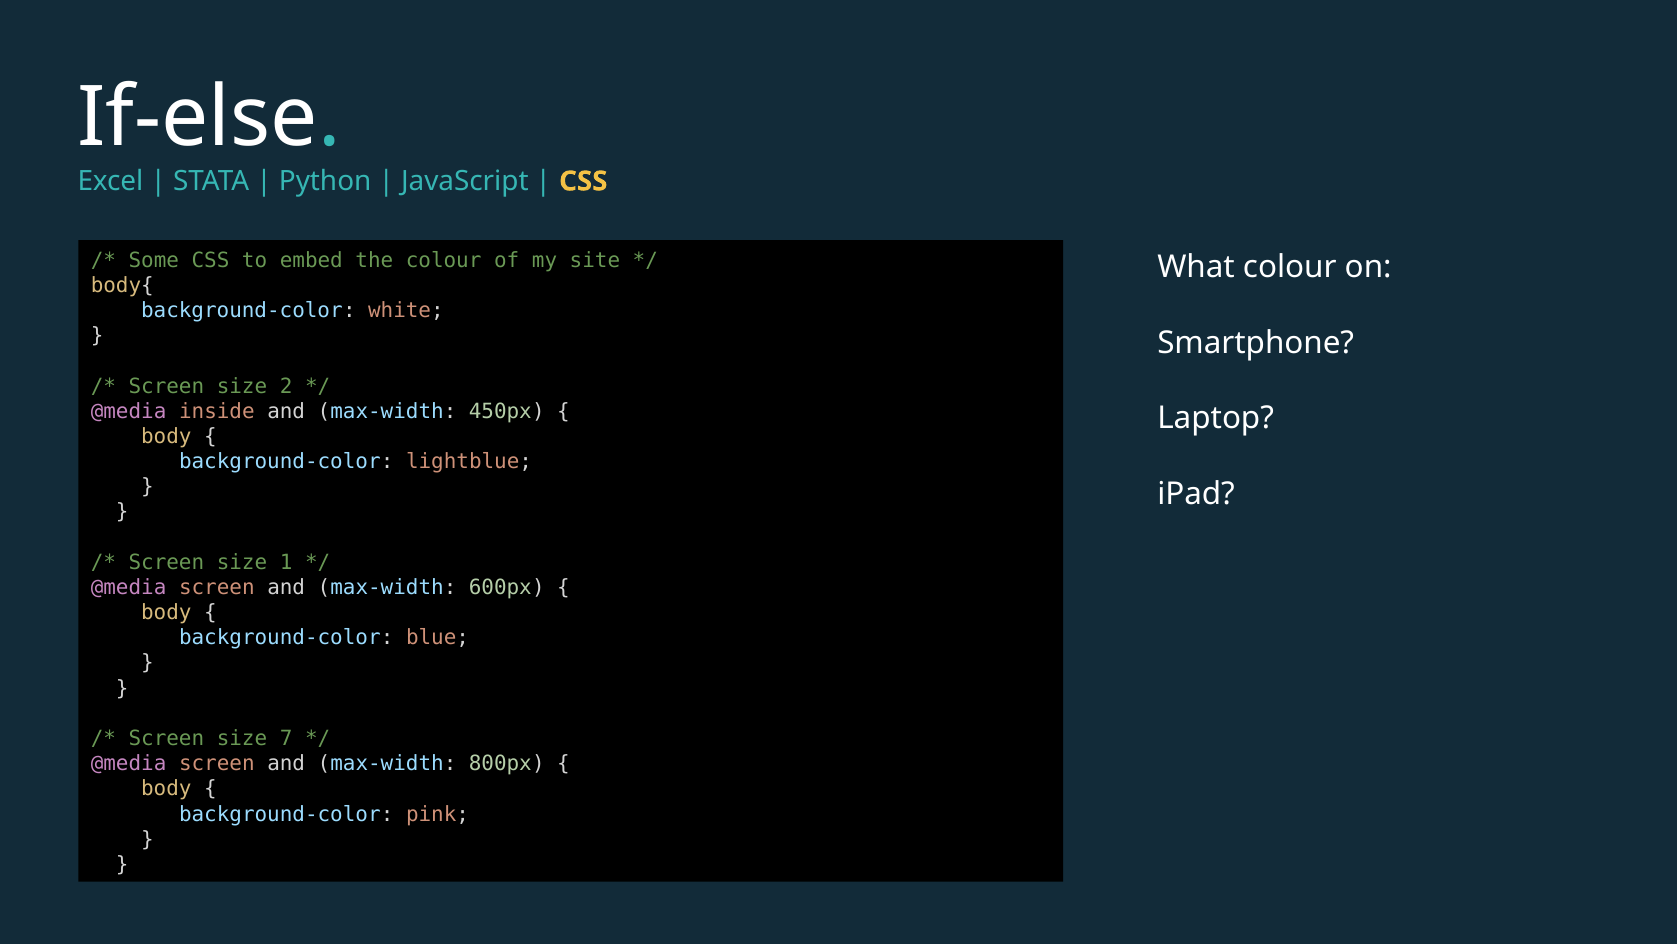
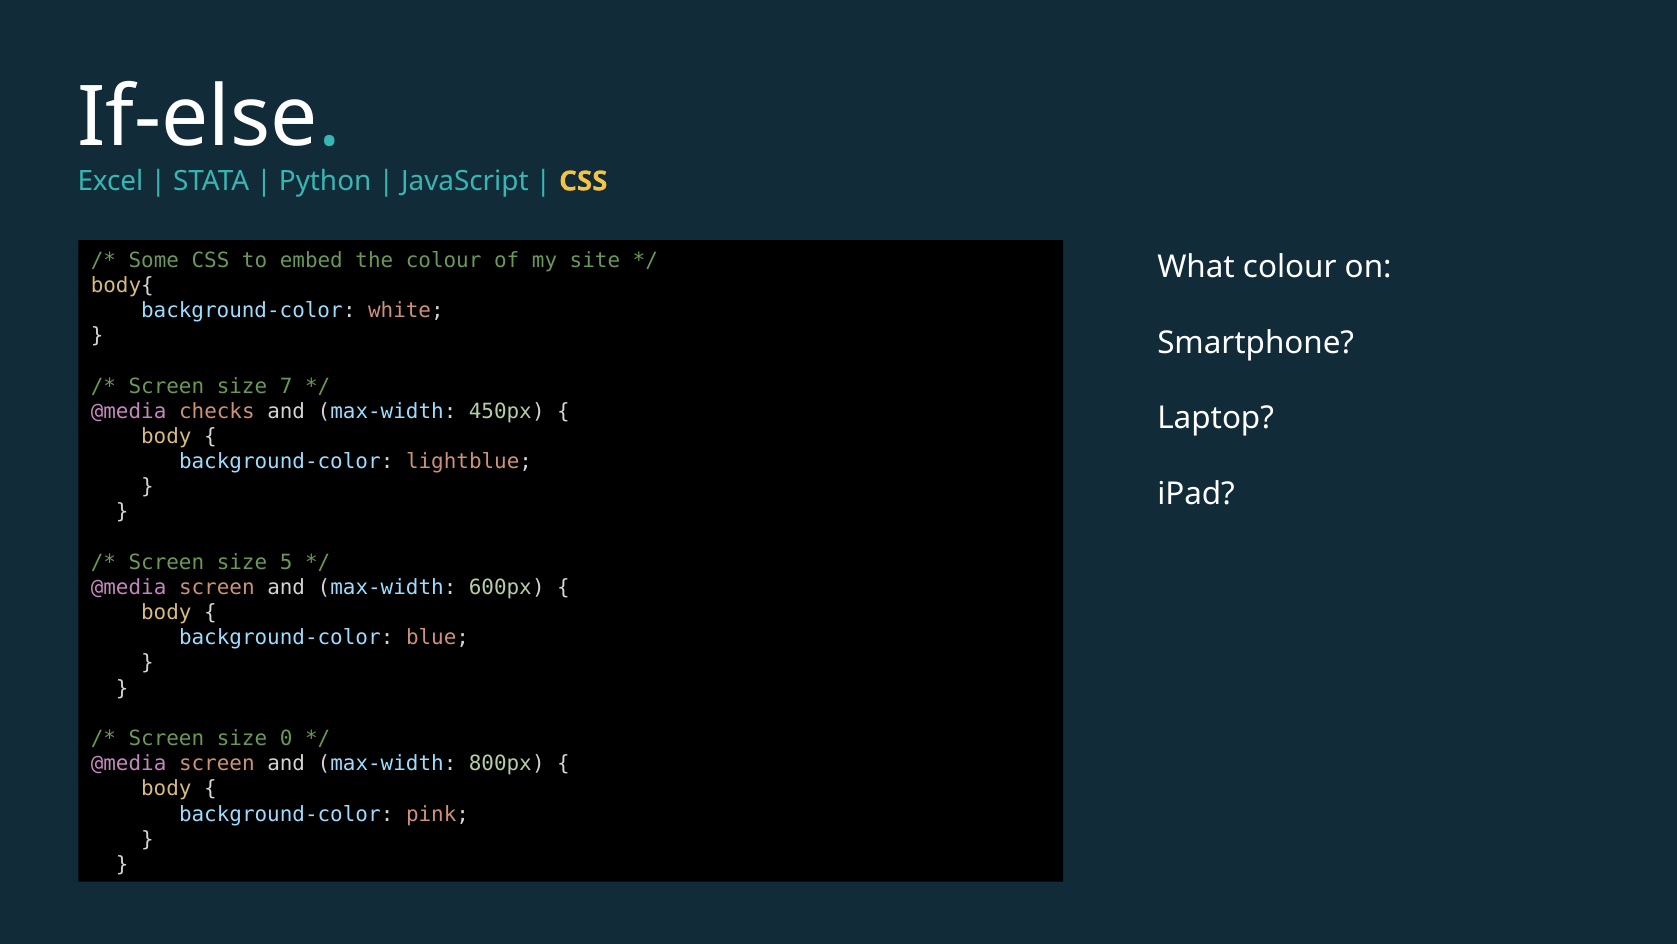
2: 2 -> 7 (286, 386)
inside: inside -> checks (217, 411)
1: 1 -> 5 (286, 562)
7: 7 -> 0 (286, 738)
